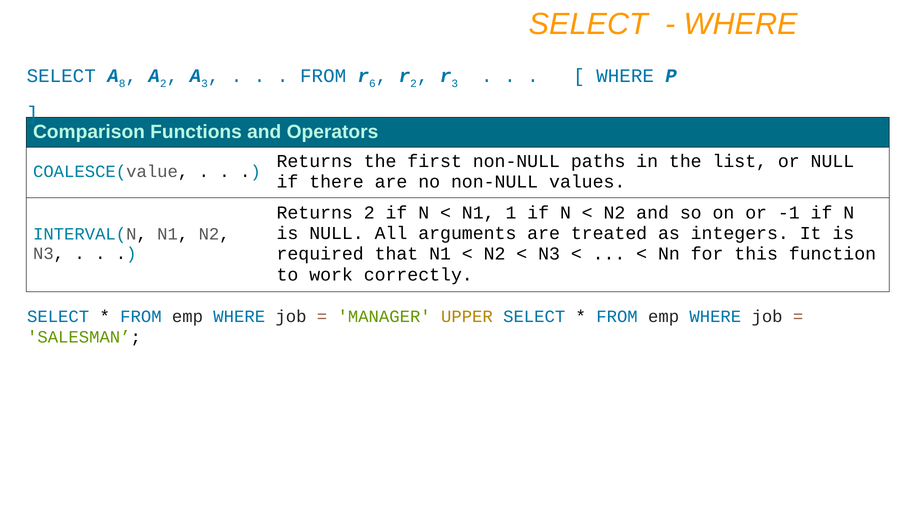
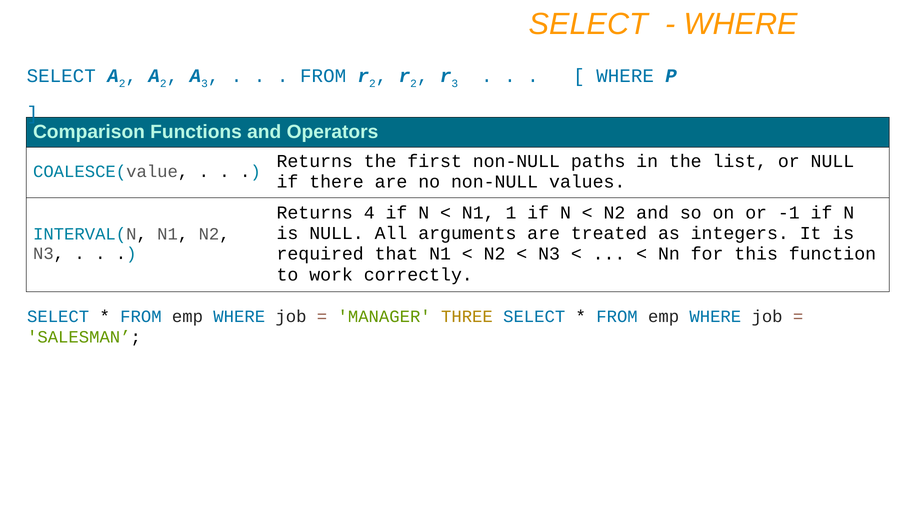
8: 8 -> 2 (122, 83)
6: 6 -> 2 (372, 83)
Returns 2: 2 -> 4 (369, 213)
UPPER: UPPER -> THREE (467, 317)
